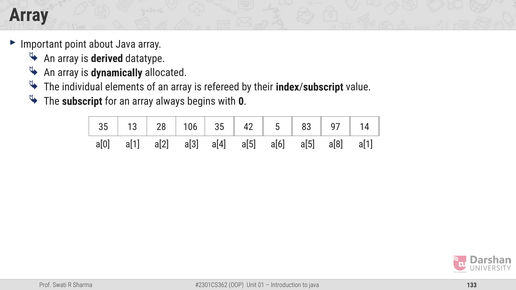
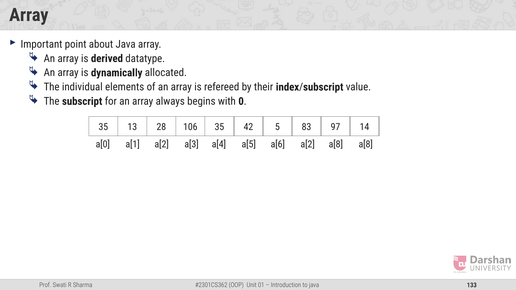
a[5: a[5 -> a[2 (308, 144)
a[1: a[1 -> a[8 (366, 144)
